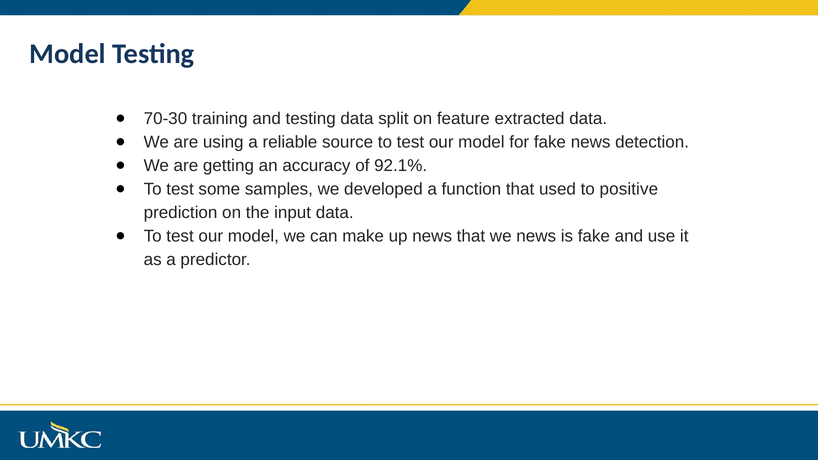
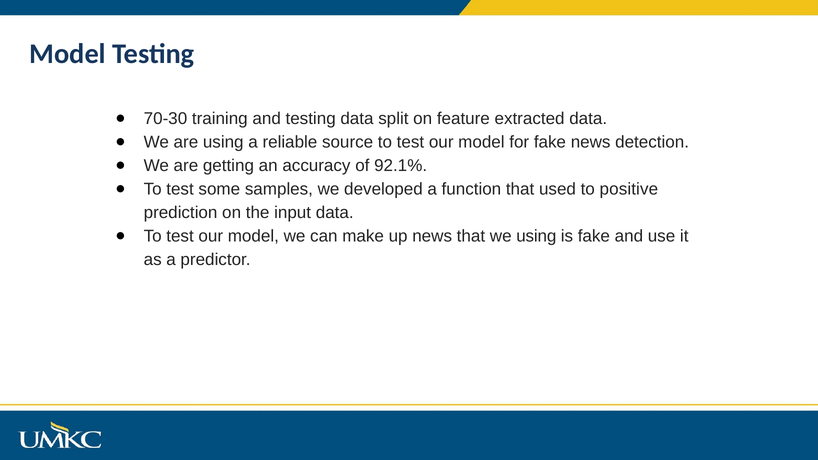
we news: news -> using (536, 236)
